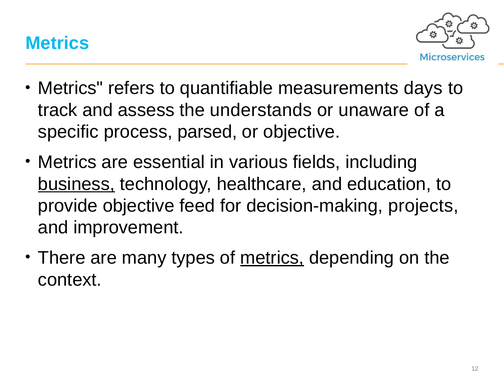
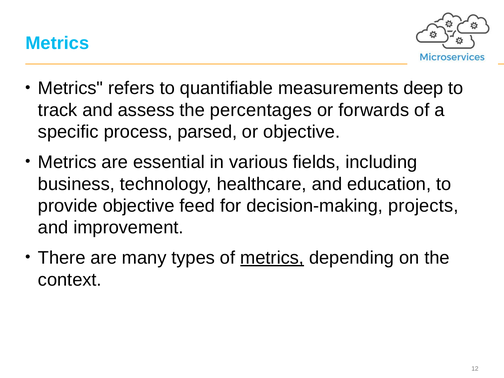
days: days -> deep (423, 88)
understands: understands -> percentages (261, 110)
unaware: unaware -> forwards (374, 110)
business underline: present -> none (76, 184)
